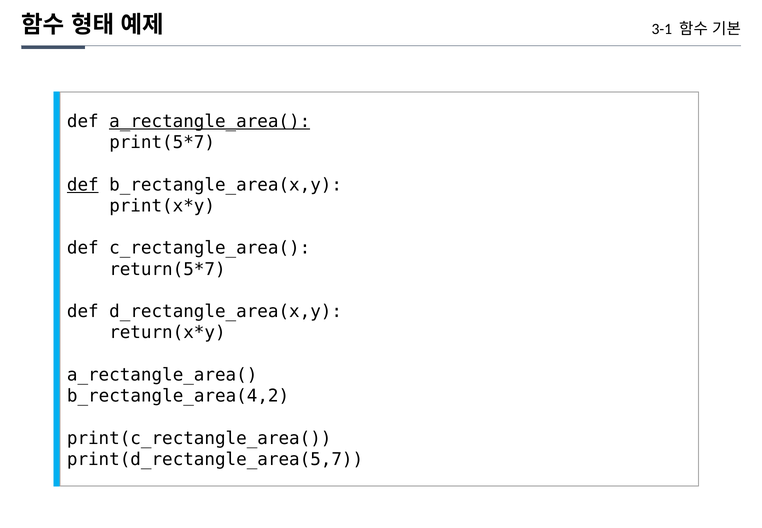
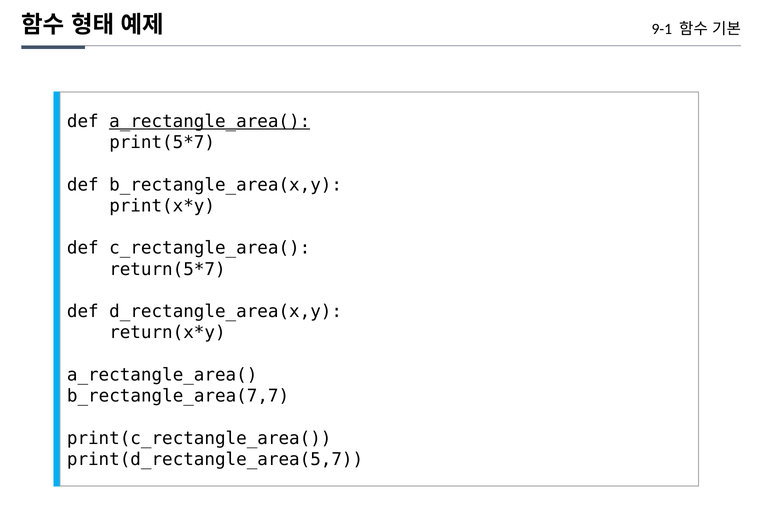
3-1: 3-1 -> 9-1 (662, 29)
def underline: present -> none (83, 185)
b_rectangle_area(4,2: b_rectangle_area(4,2 -> b_rectangle_area(7,7 (178, 396)
